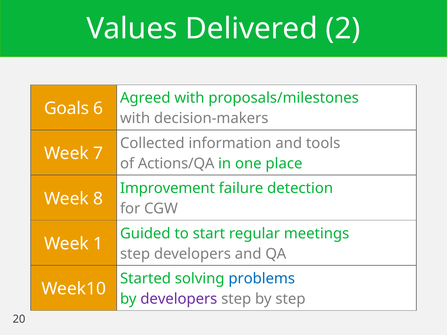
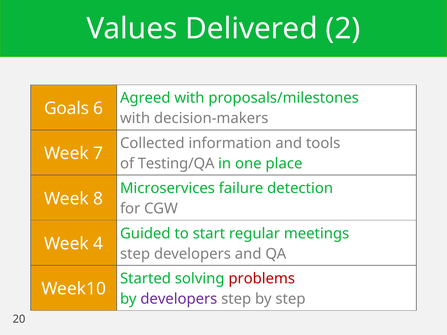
Actions/QA: Actions/QA -> Testing/QA (176, 164)
Improvement: Improvement -> Microservices (167, 188)
1: 1 -> 4 (98, 244)
problems colour: blue -> red (262, 279)
